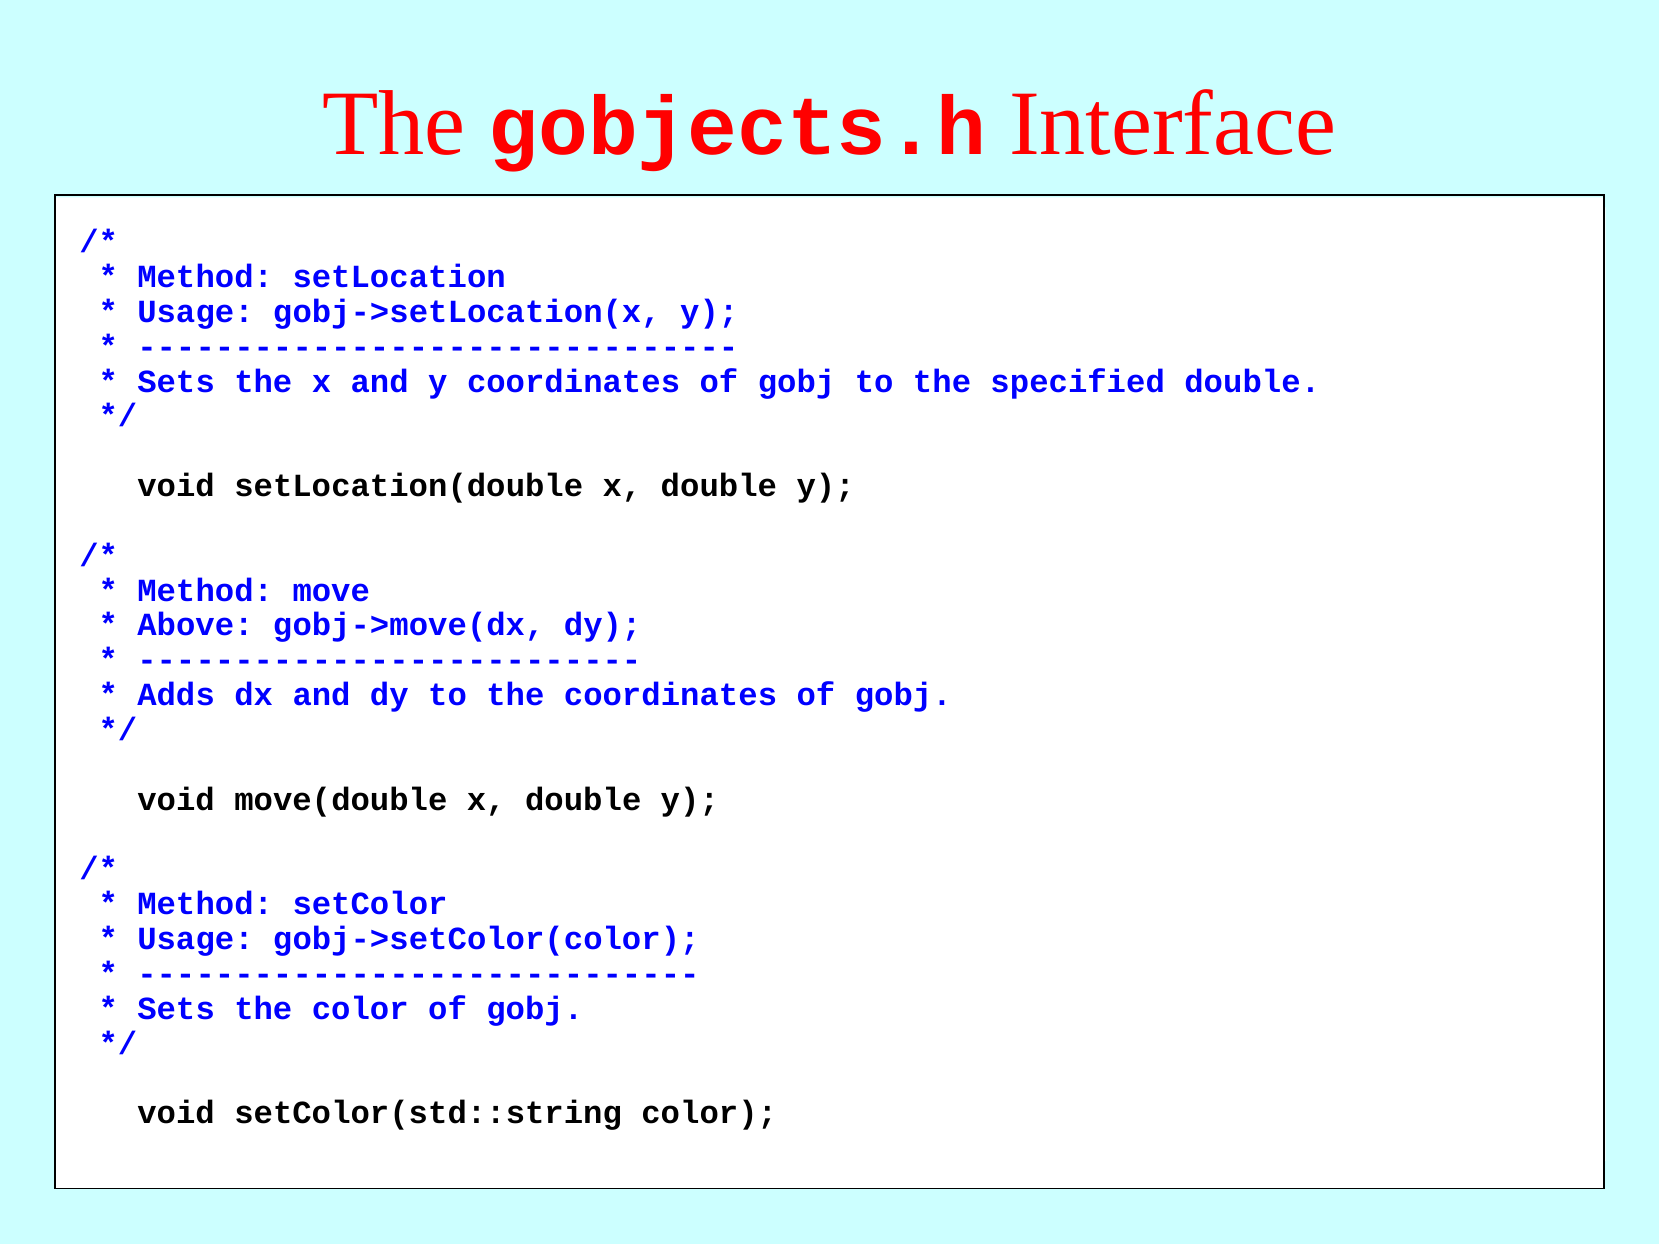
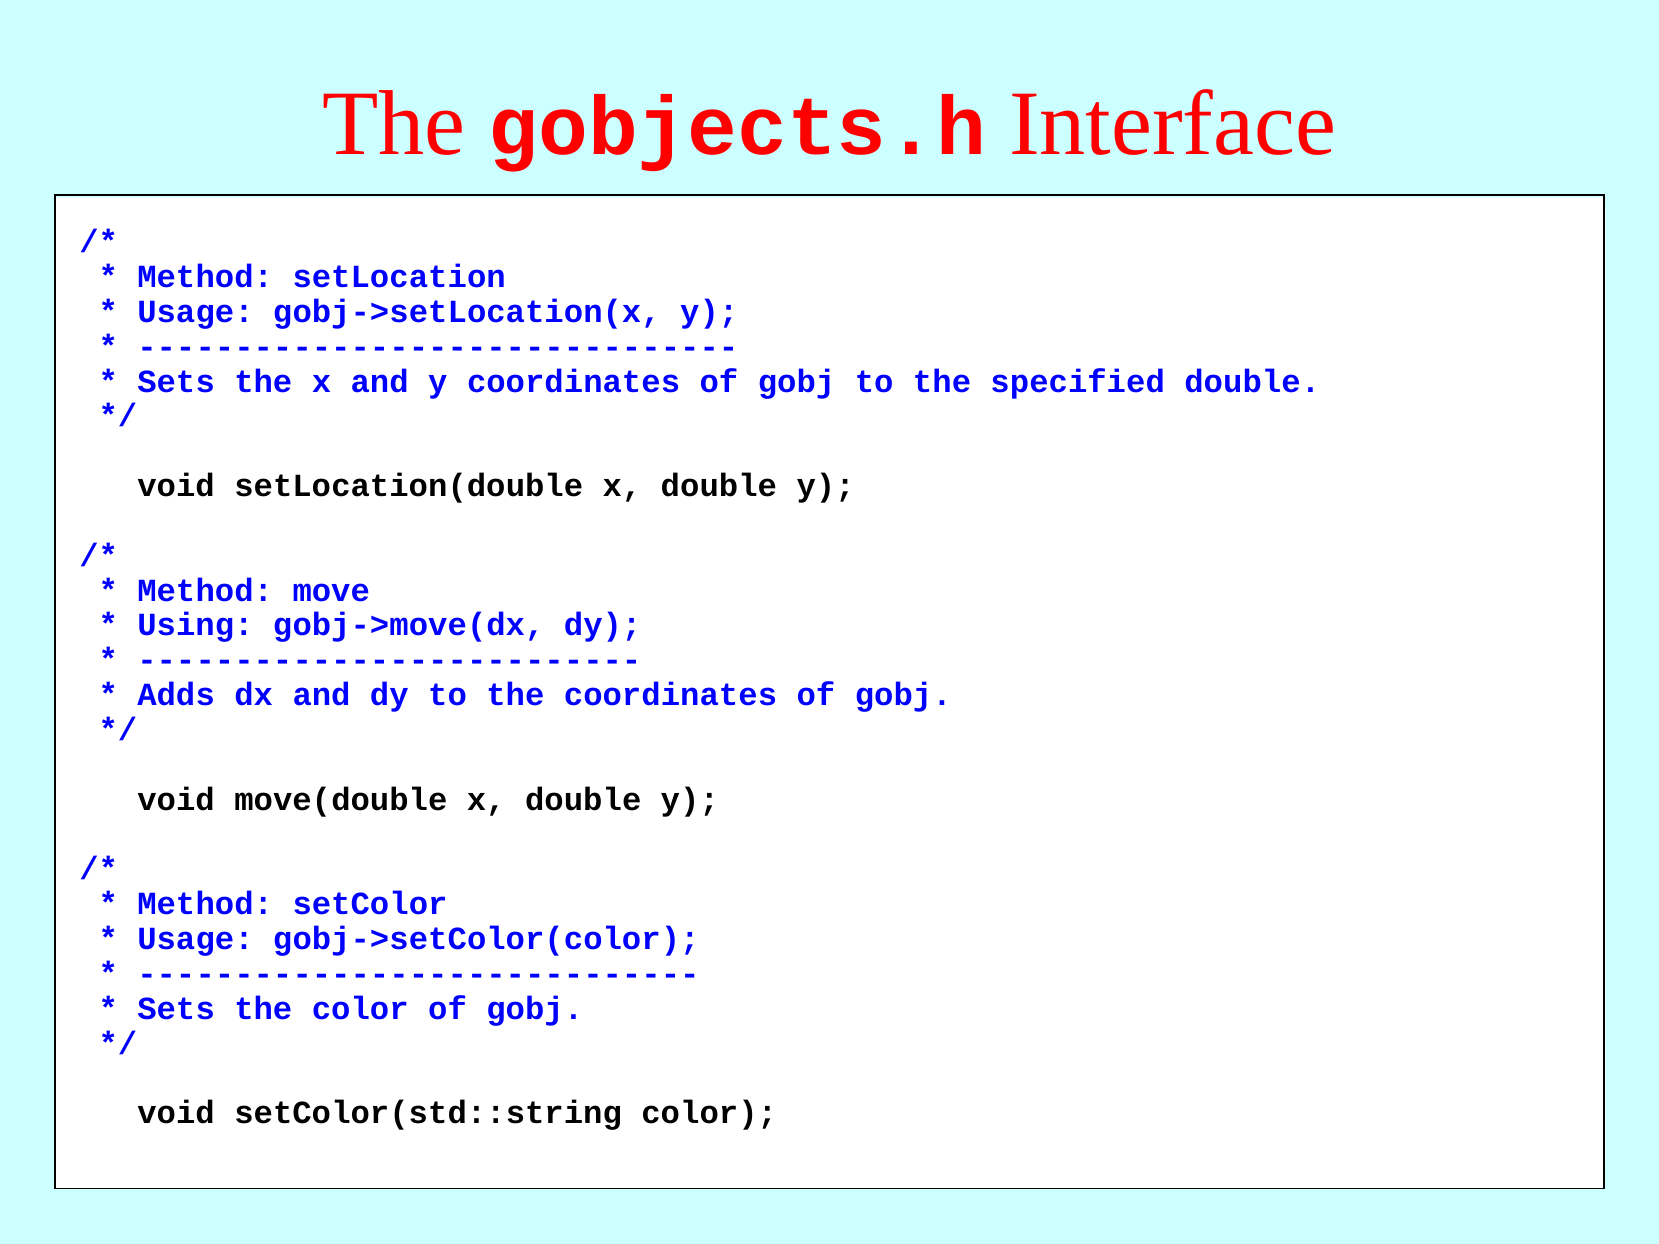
Above: Above -> Using (195, 625)
